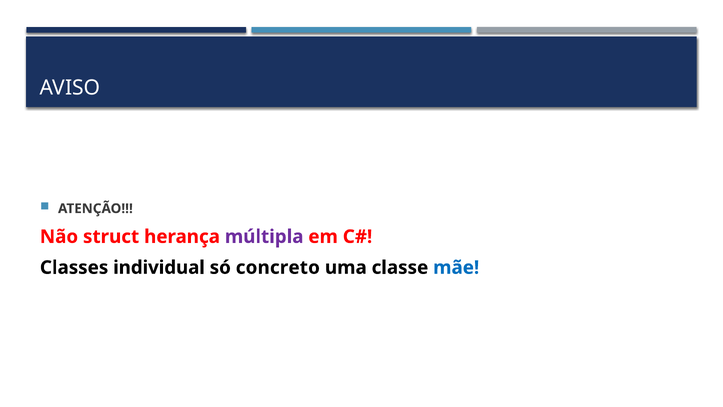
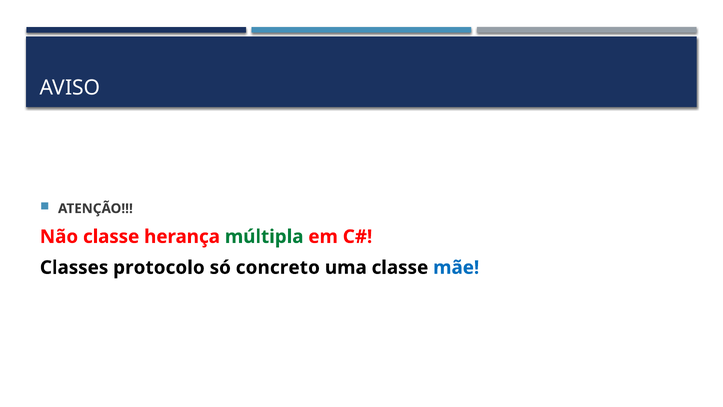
Não struct: struct -> classe (111, 237)
múltipla colour: purple -> green (264, 237)
individual: individual -> protocolo (159, 267)
